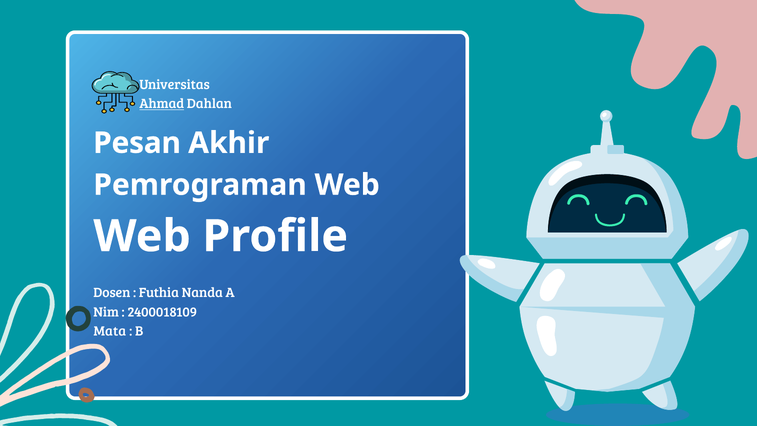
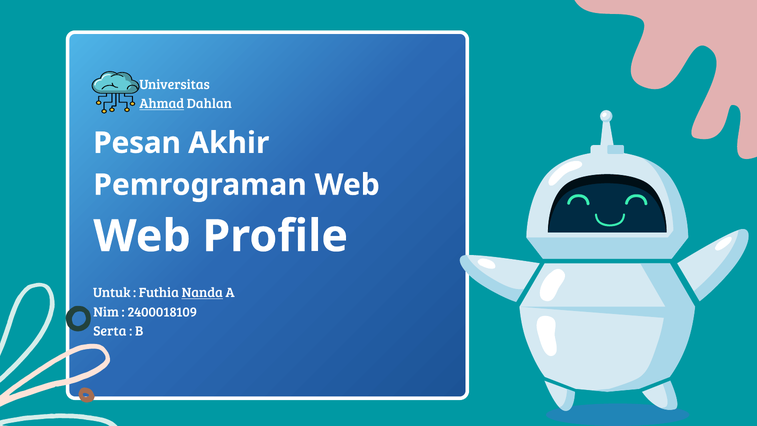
Dosen: Dosen -> Untuk (112, 293)
Nanda underline: none -> present (202, 293)
Mata: Mata -> Serta (110, 331)
